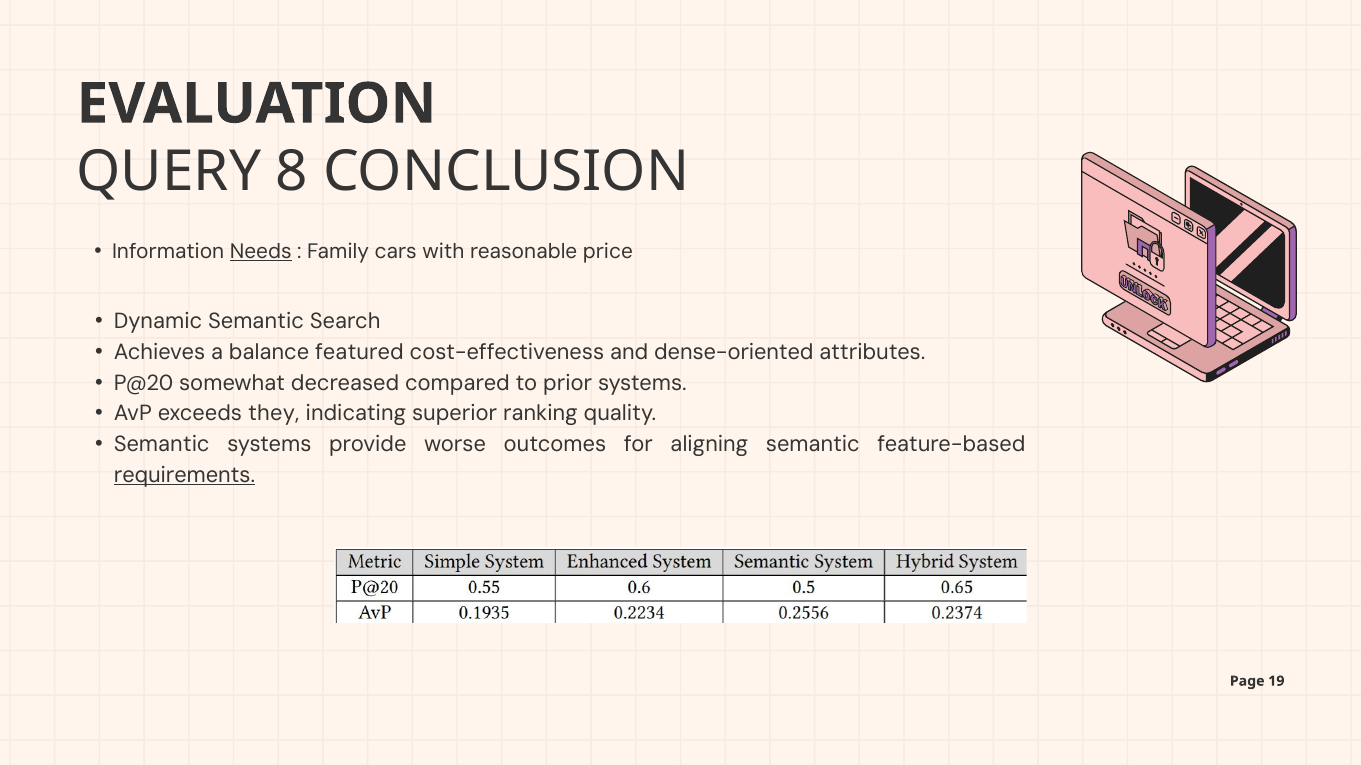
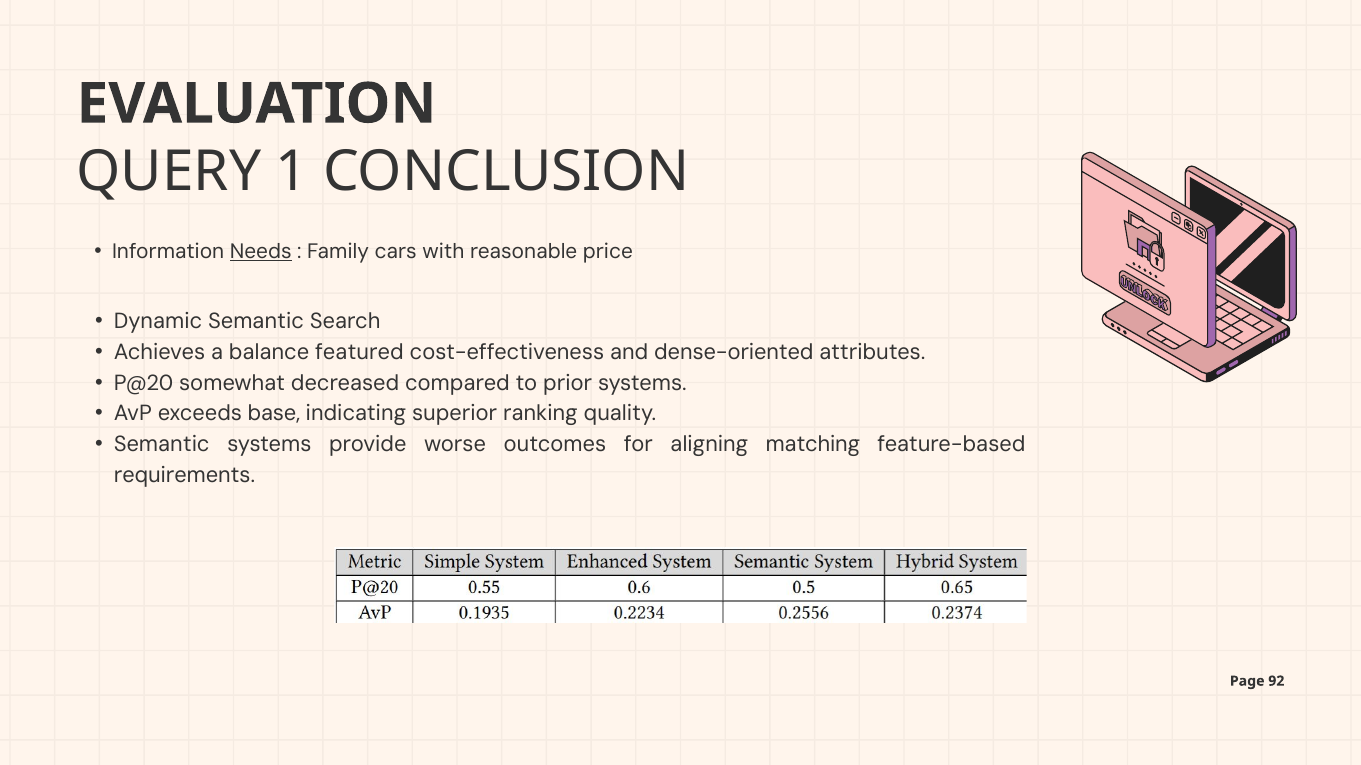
8: 8 -> 1 (292, 172)
they: they -> base (274, 414)
aligning semantic: semantic -> matching (813, 445)
requirements underline: present -> none (184, 475)
19: 19 -> 92 (1276, 682)
